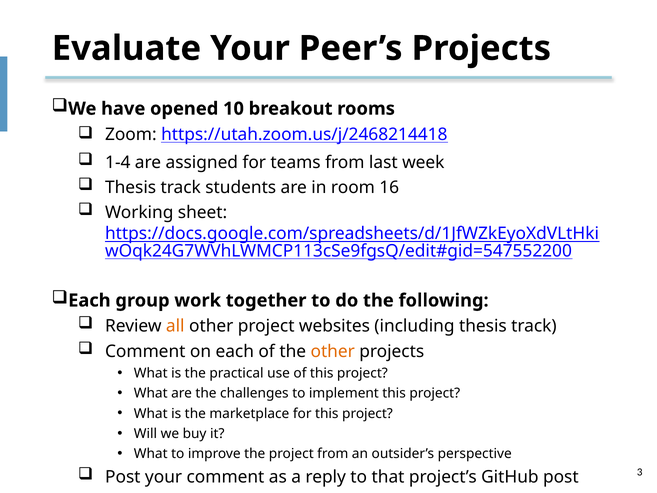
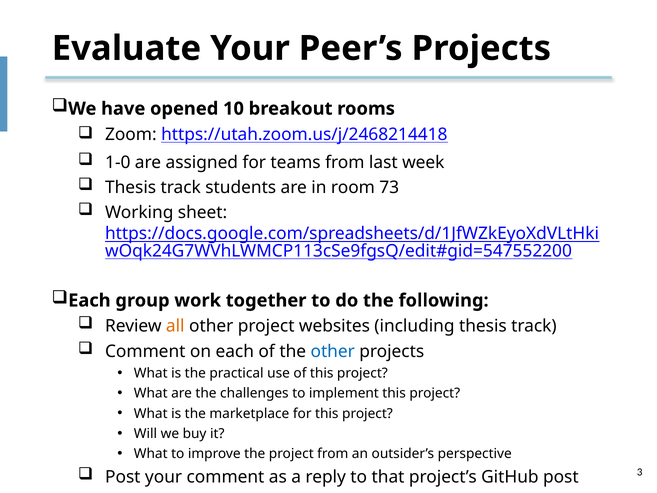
1-4: 1-4 -> 1-0 (118, 162)
16: 16 -> 73 (389, 187)
other colour: orange -> blue (333, 351)
